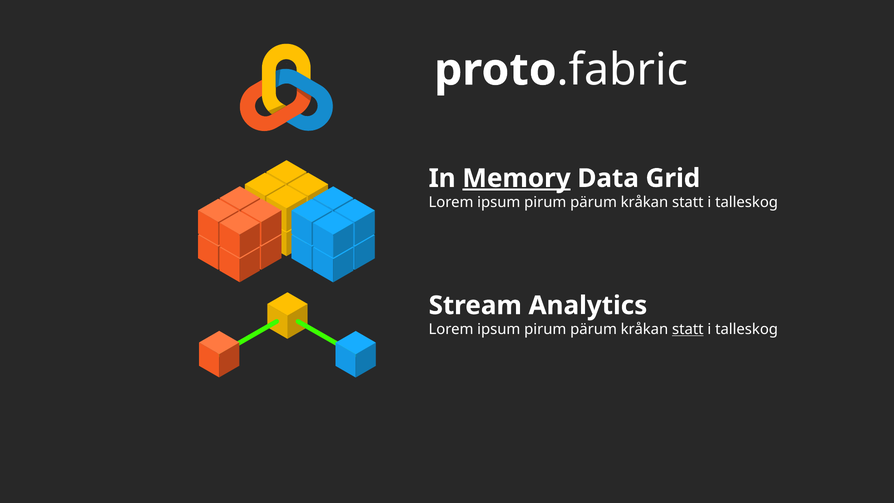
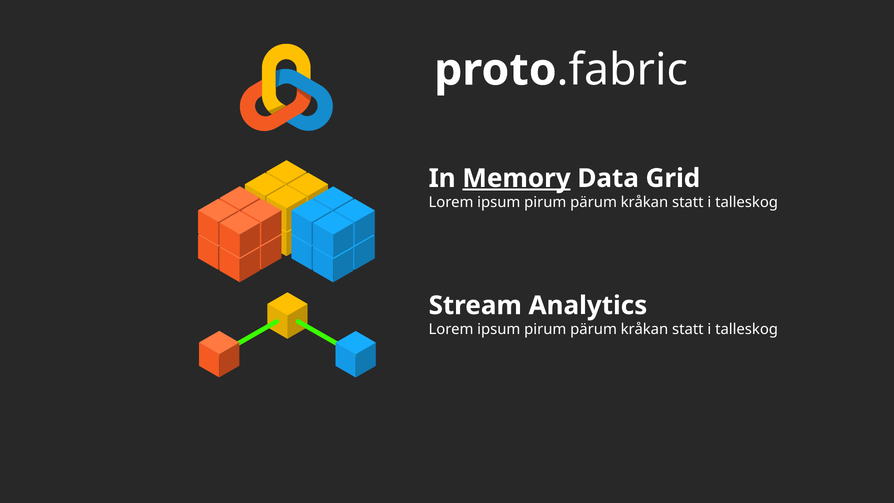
statt underline: present -> none (688, 329)
